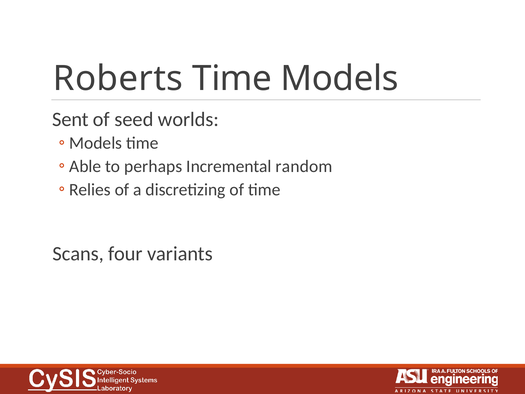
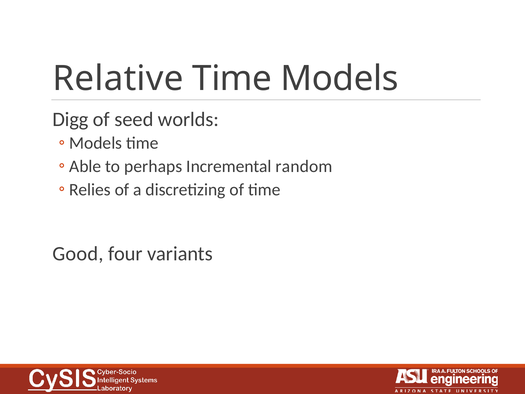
Roberts: Roberts -> Relative (118, 78)
Sent: Sent -> Digg (70, 119)
Scans: Scans -> Good (78, 254)
